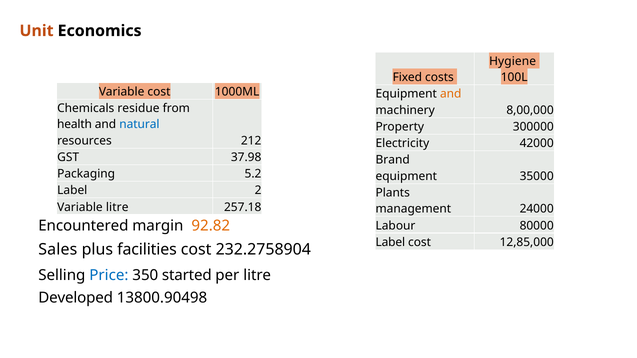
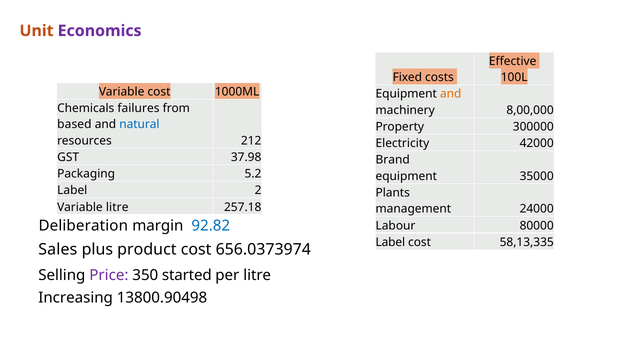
Economics colour: black -> purple (100, 31)
Hygiene: Hygiene -> Effective (513, 61)
residue: residue -> failures (138, 108)
health: health -> based (74, 125)
Encountered: Encountered -> Deliberation (83, 226)
92.82 colour: orange -> blue (211, 226)
12,85,000: 12,85,000 -> 58,13,335 (527, 242)
facilities: facilities -> product (147, 250)
232.2758904: 232.2758904 -> 656.0373974 (263, 250)
Price colour: blue -> purple (109, 276)
Developed: Developed -> Increasing (76, 298)
